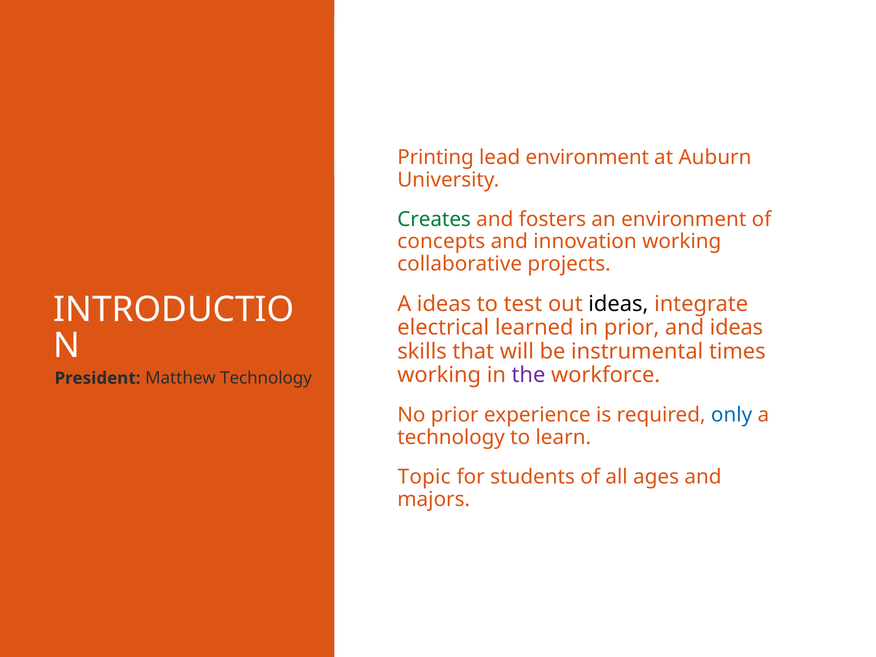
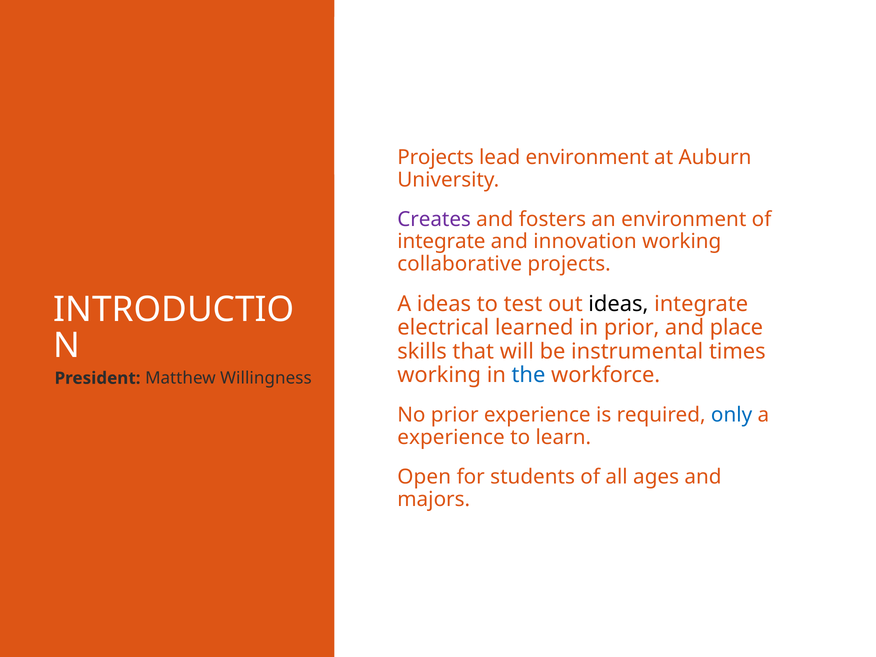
Printing: Printing -> Projects (436, 157)
Creates colour: green -> purple (434, 219)
concepts: concepts -> integrate (441, 242)
and ideas: ideas -> place (736, 328)
the colour: purple -> blue (528, 375)
Matthew Technology: Technology -> Willingness (266, 378)
technology: technology -> experience (451, 437)
Topic: Topic -> Open (424, 477)
